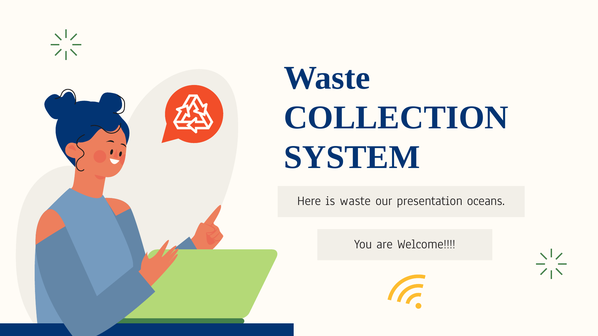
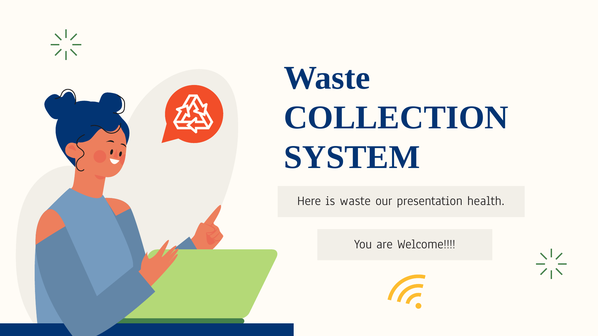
oceans: oceans -> health (486, 201)
